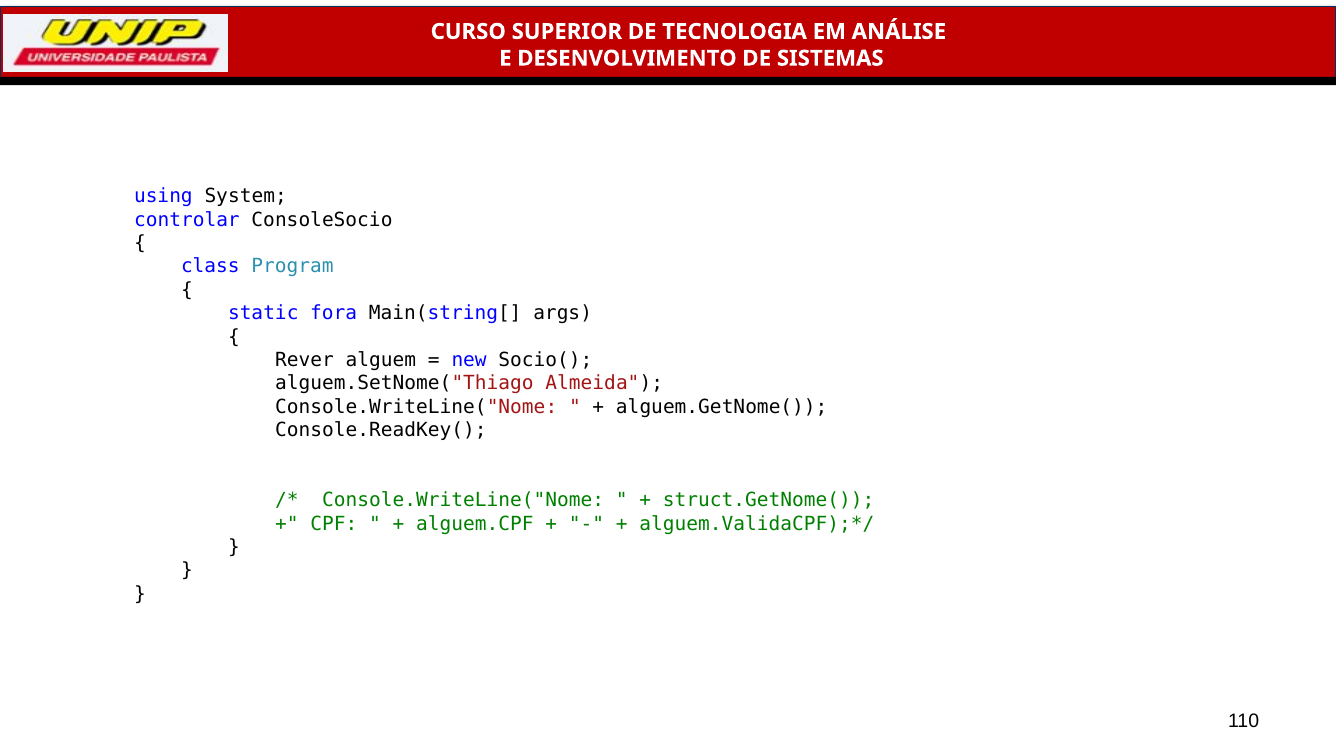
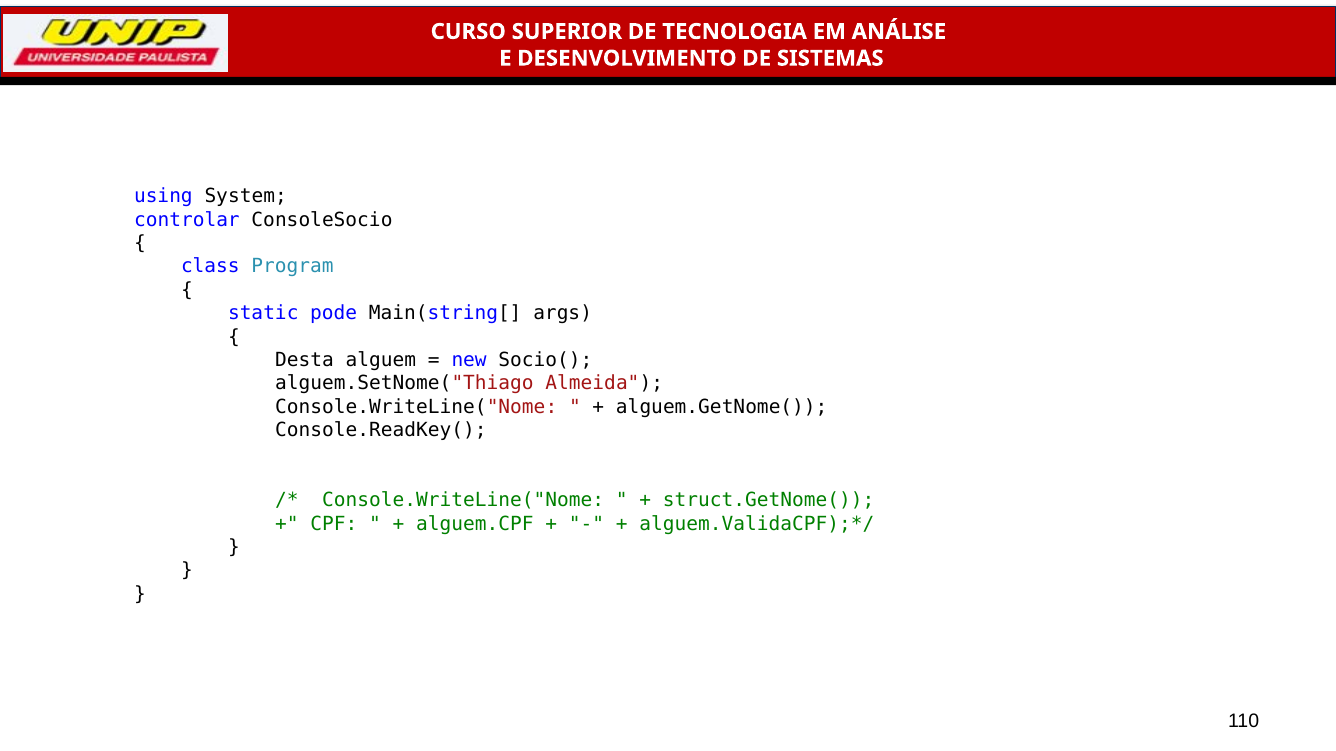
fora: fora -> pode (334, 313)
Rever: Rever -> Desta (305, 360)
